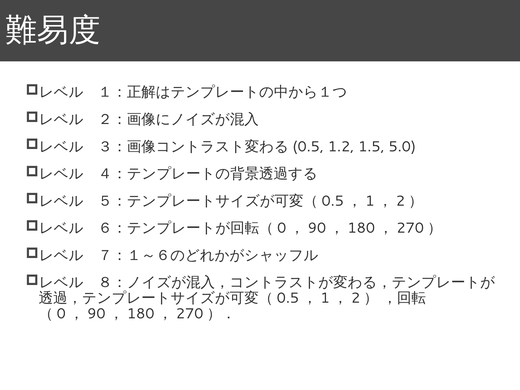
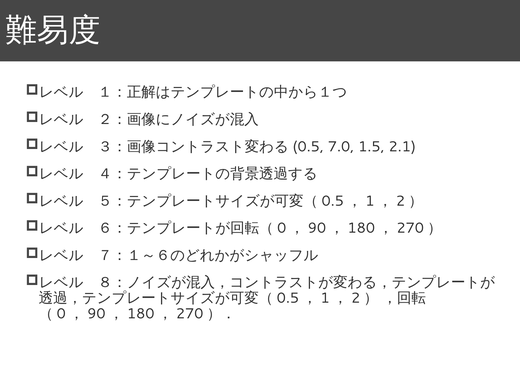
1.2: 1.2 -> 7.0 (341, 147)
5.0: 5.0 -> 2.1 (402, 147)
